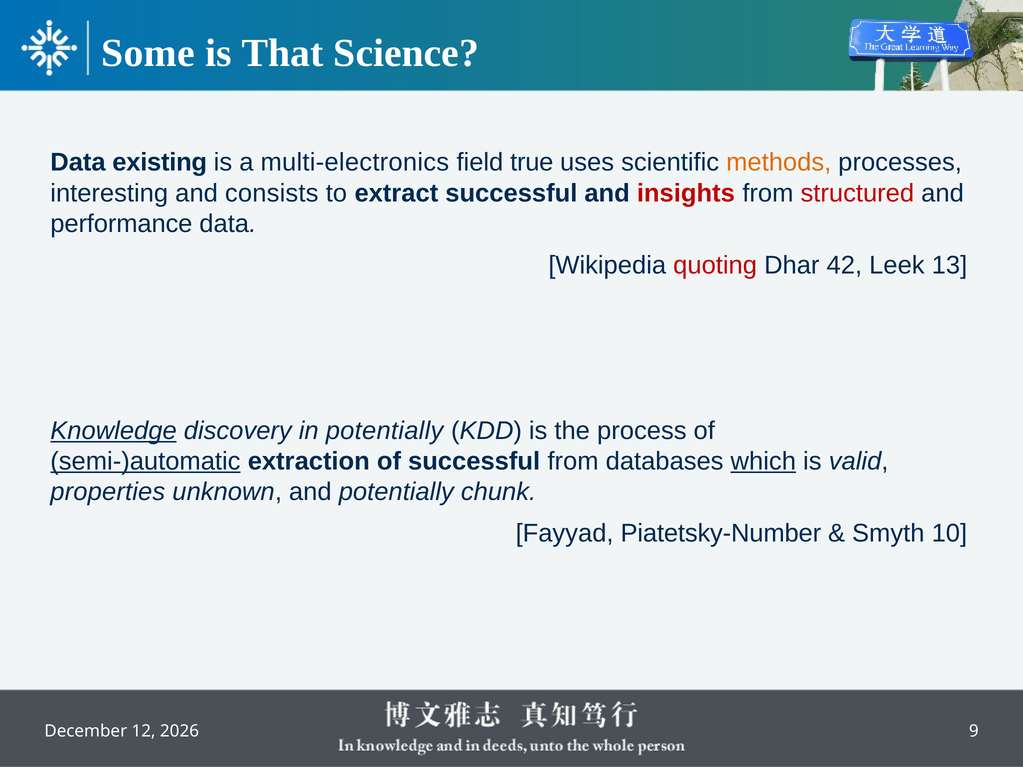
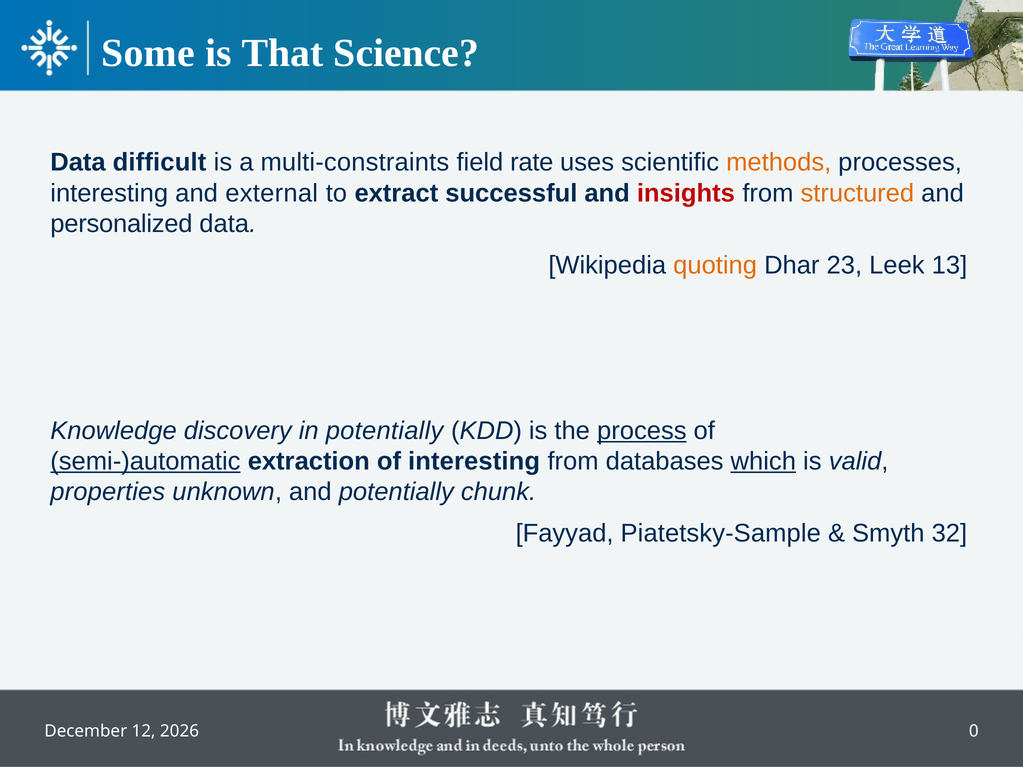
existing: existing -> difficult (160, 163)
multi-electronics: multi-electronics -> multi-constraints (355, 163)
true: true -> rate (532, 163)
consists: consists -> external (272, 193)
structured colour: red -> orange (857, 193)
performance: performance -> personalized (121, 224)
quoting colour: red -> orange (715, 265)
42: 42 -> 23 (844, 265)
Knowledge underline: present -> none (114, 431)
process underline: none -> present (642, 431)
of successful: successful -> interesting (474, 461)
Piatetsky-Number: Piatetsky-Number -> Piatetsky-Sample (721, 533)
10: 10 -> 32 (949, 533)
9: 9 -> 0 (974, 731)
